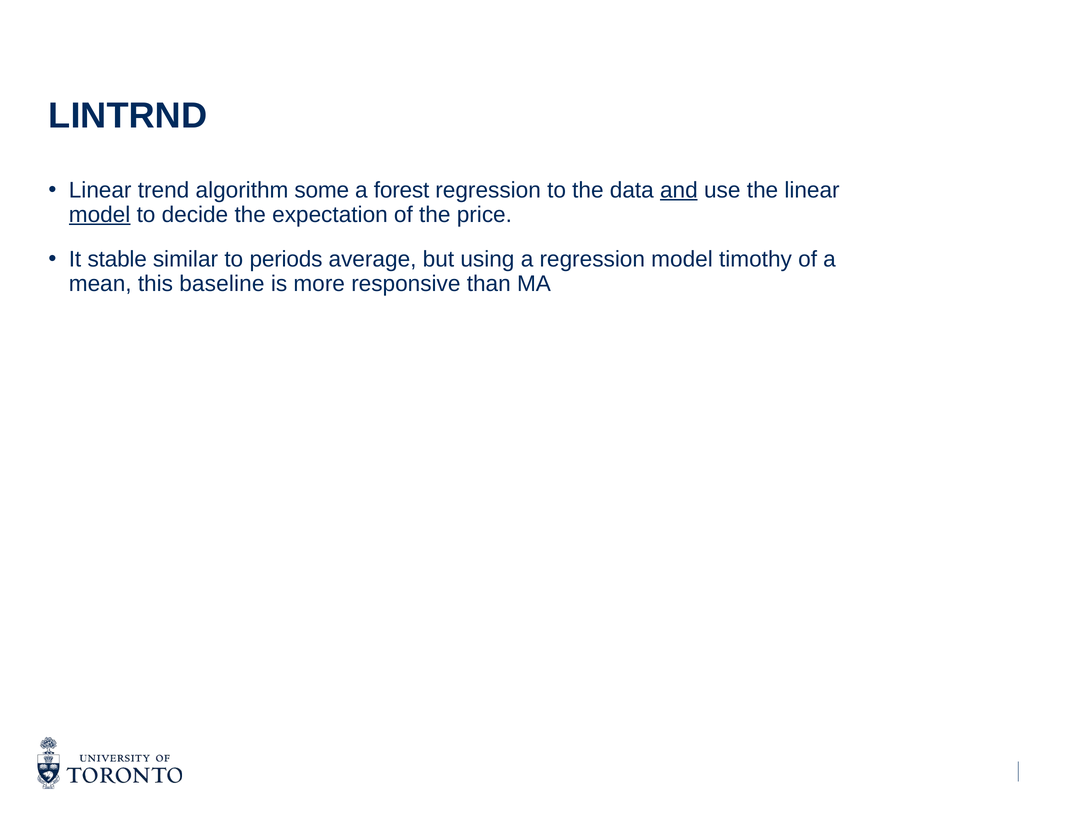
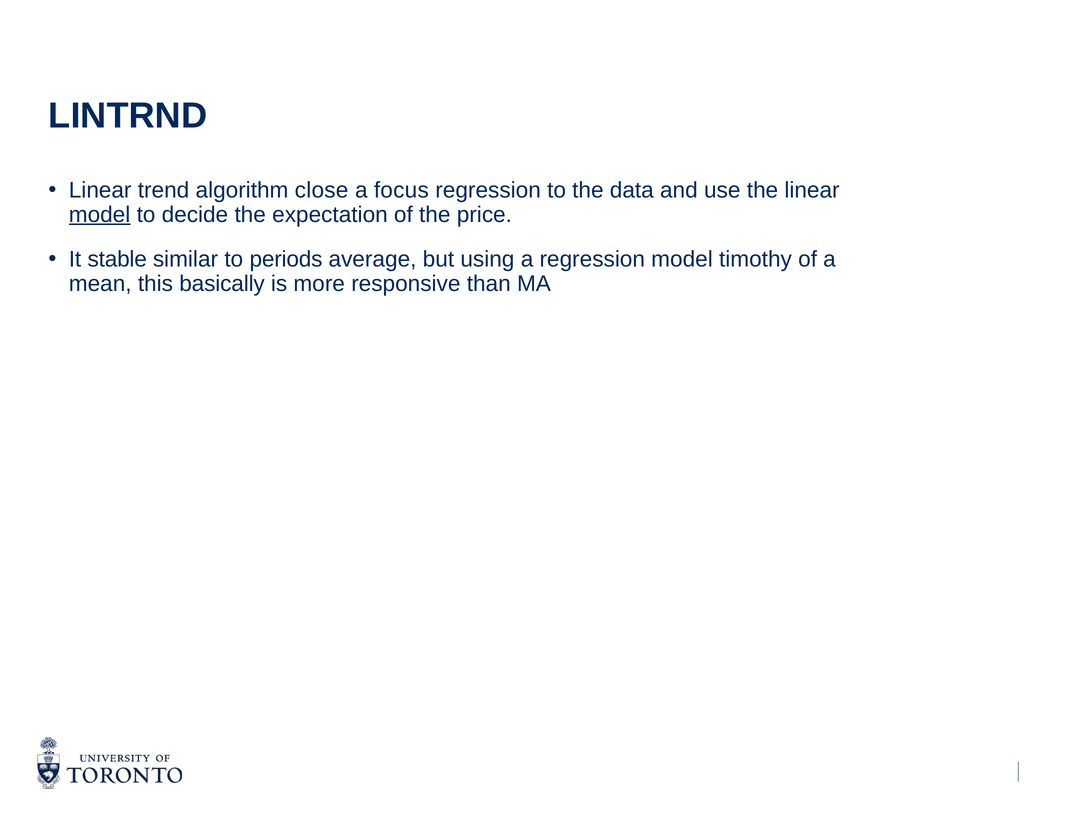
some: some -> close (322, 190)
forest: forest -> focus (401, 190)
and underline: present -> none (679, 190)
baseline: baseline -> basically (222, 284)
